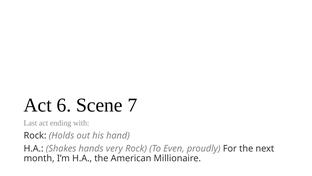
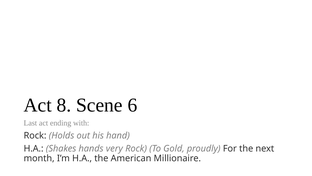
6: 6 -> 8 (64, 105)
7: 7 -> 6 (132, 105)
Even: Even -> Gold (174, 148)
